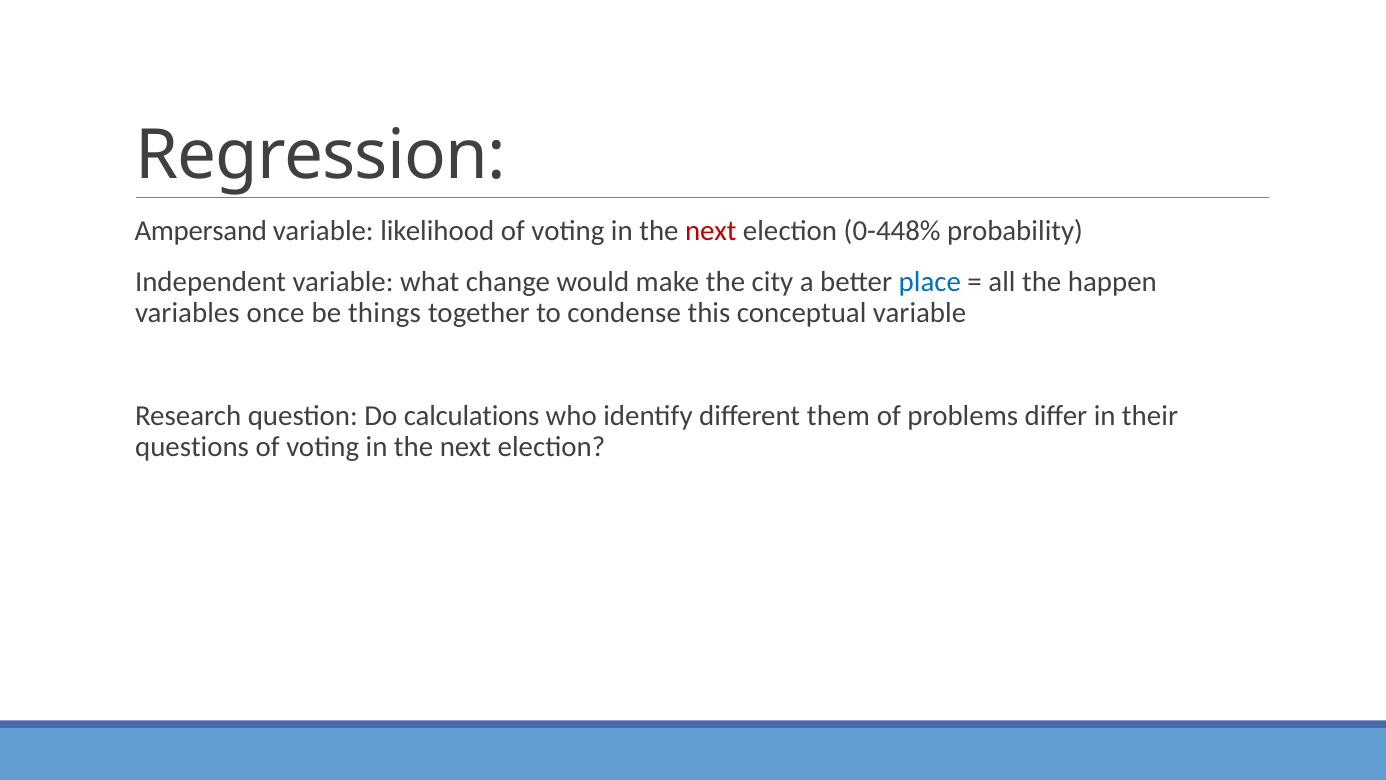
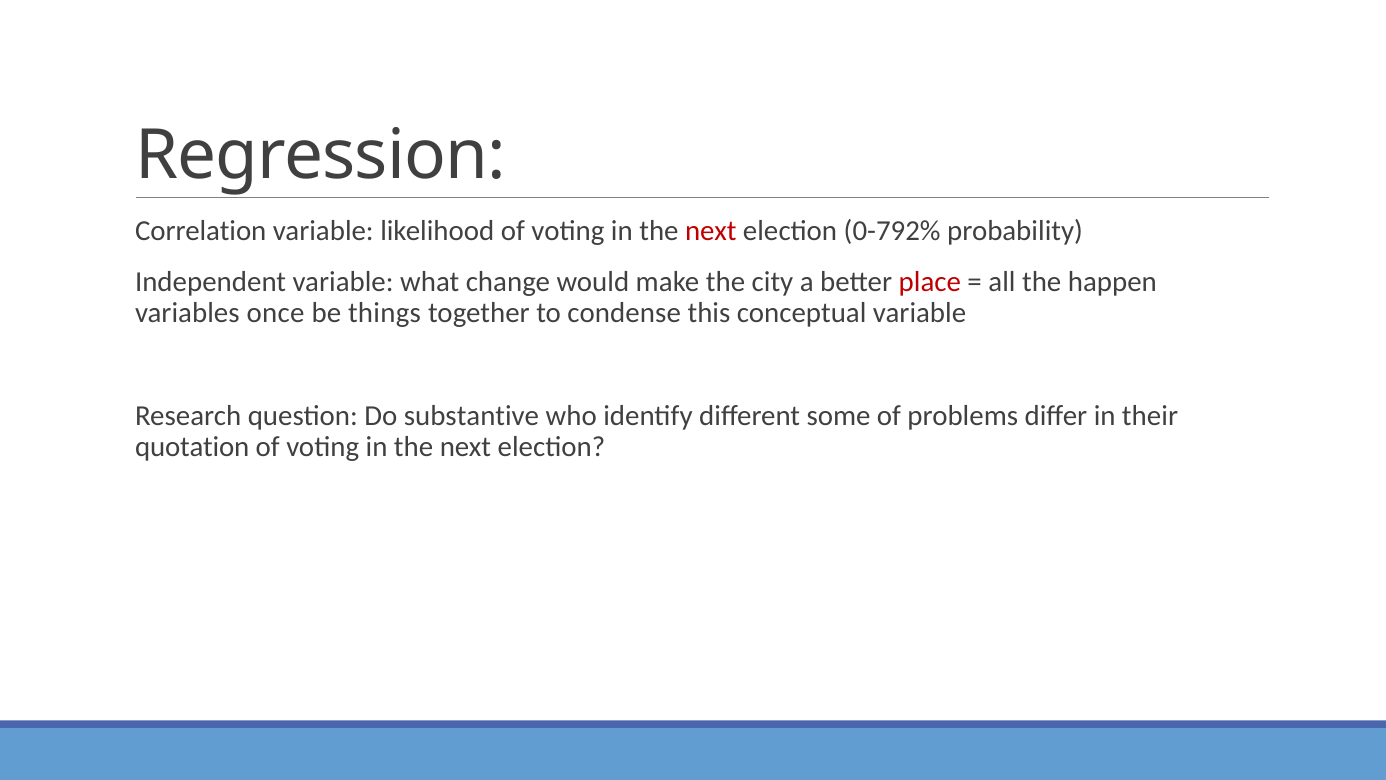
Ampersand: Ampersand -> Correlation (201, 230)
0-448%: 0-448% -> 0-792% (892, 230)
place colour: blue -> red (930, 282)
calculations: calculations -> substantive (471, 416)
them: them -> some (839, 416)
questions: questions -> quotation (192, 447)
